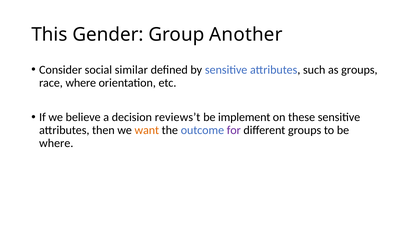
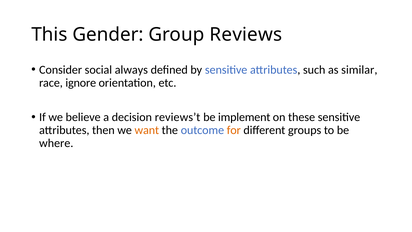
Another: Another -> Reviews (246, 35)
similar: similar -> always (131, 70)
as groups: groups -> similar (359, 70)
race where: where -> ignore (81, 83)
for colour: purple -> orange (234, 130)
